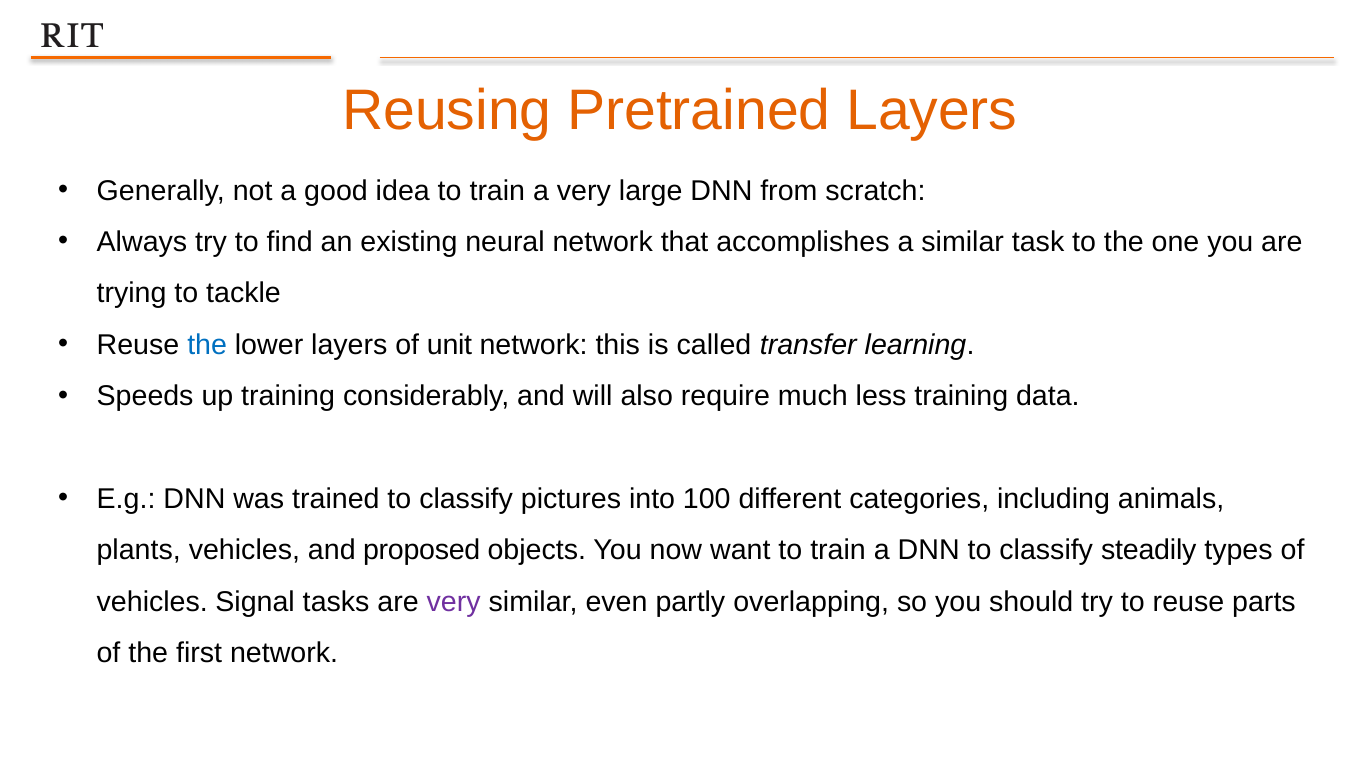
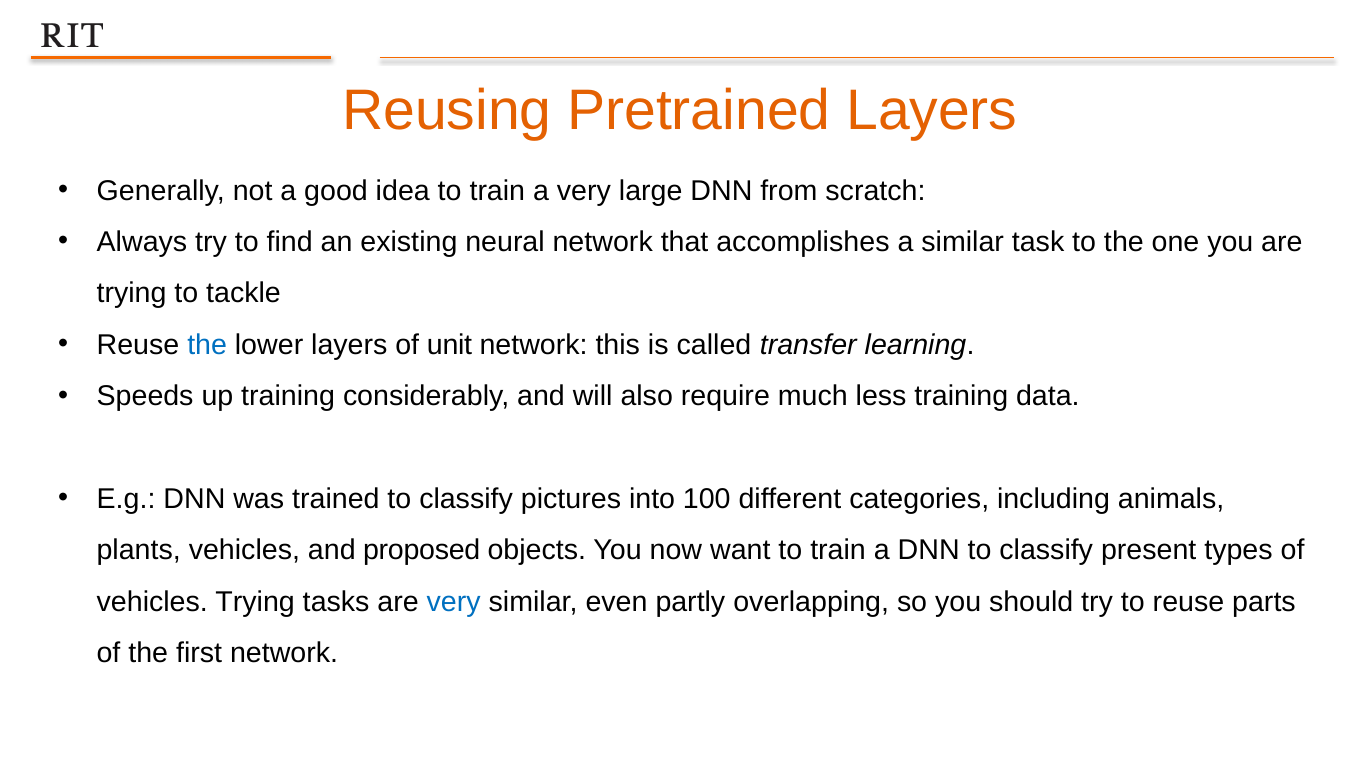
steadily: steadily -> present (1149, 551)
vehicles Signal: Signal -> Trying (255, 602)
very colour: purple -> blue (454, 602)
